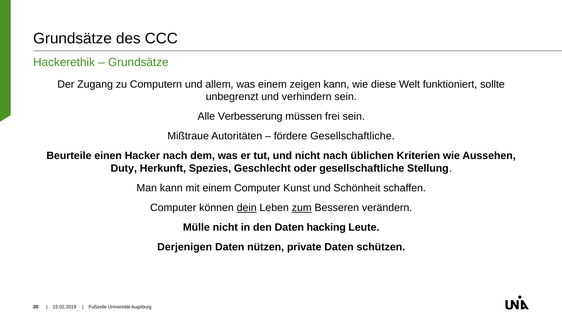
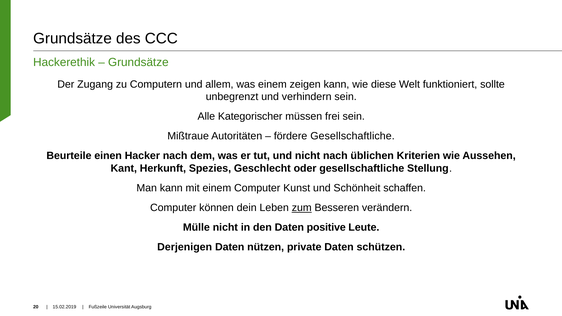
Verbesserung: Verbesserung -> Kategorischer (250, 117)
Duty: Duty -> Kant (124, 169)
dein underline: present -> none (247, 208)
hacking: hacking -> positive (326, 227)
